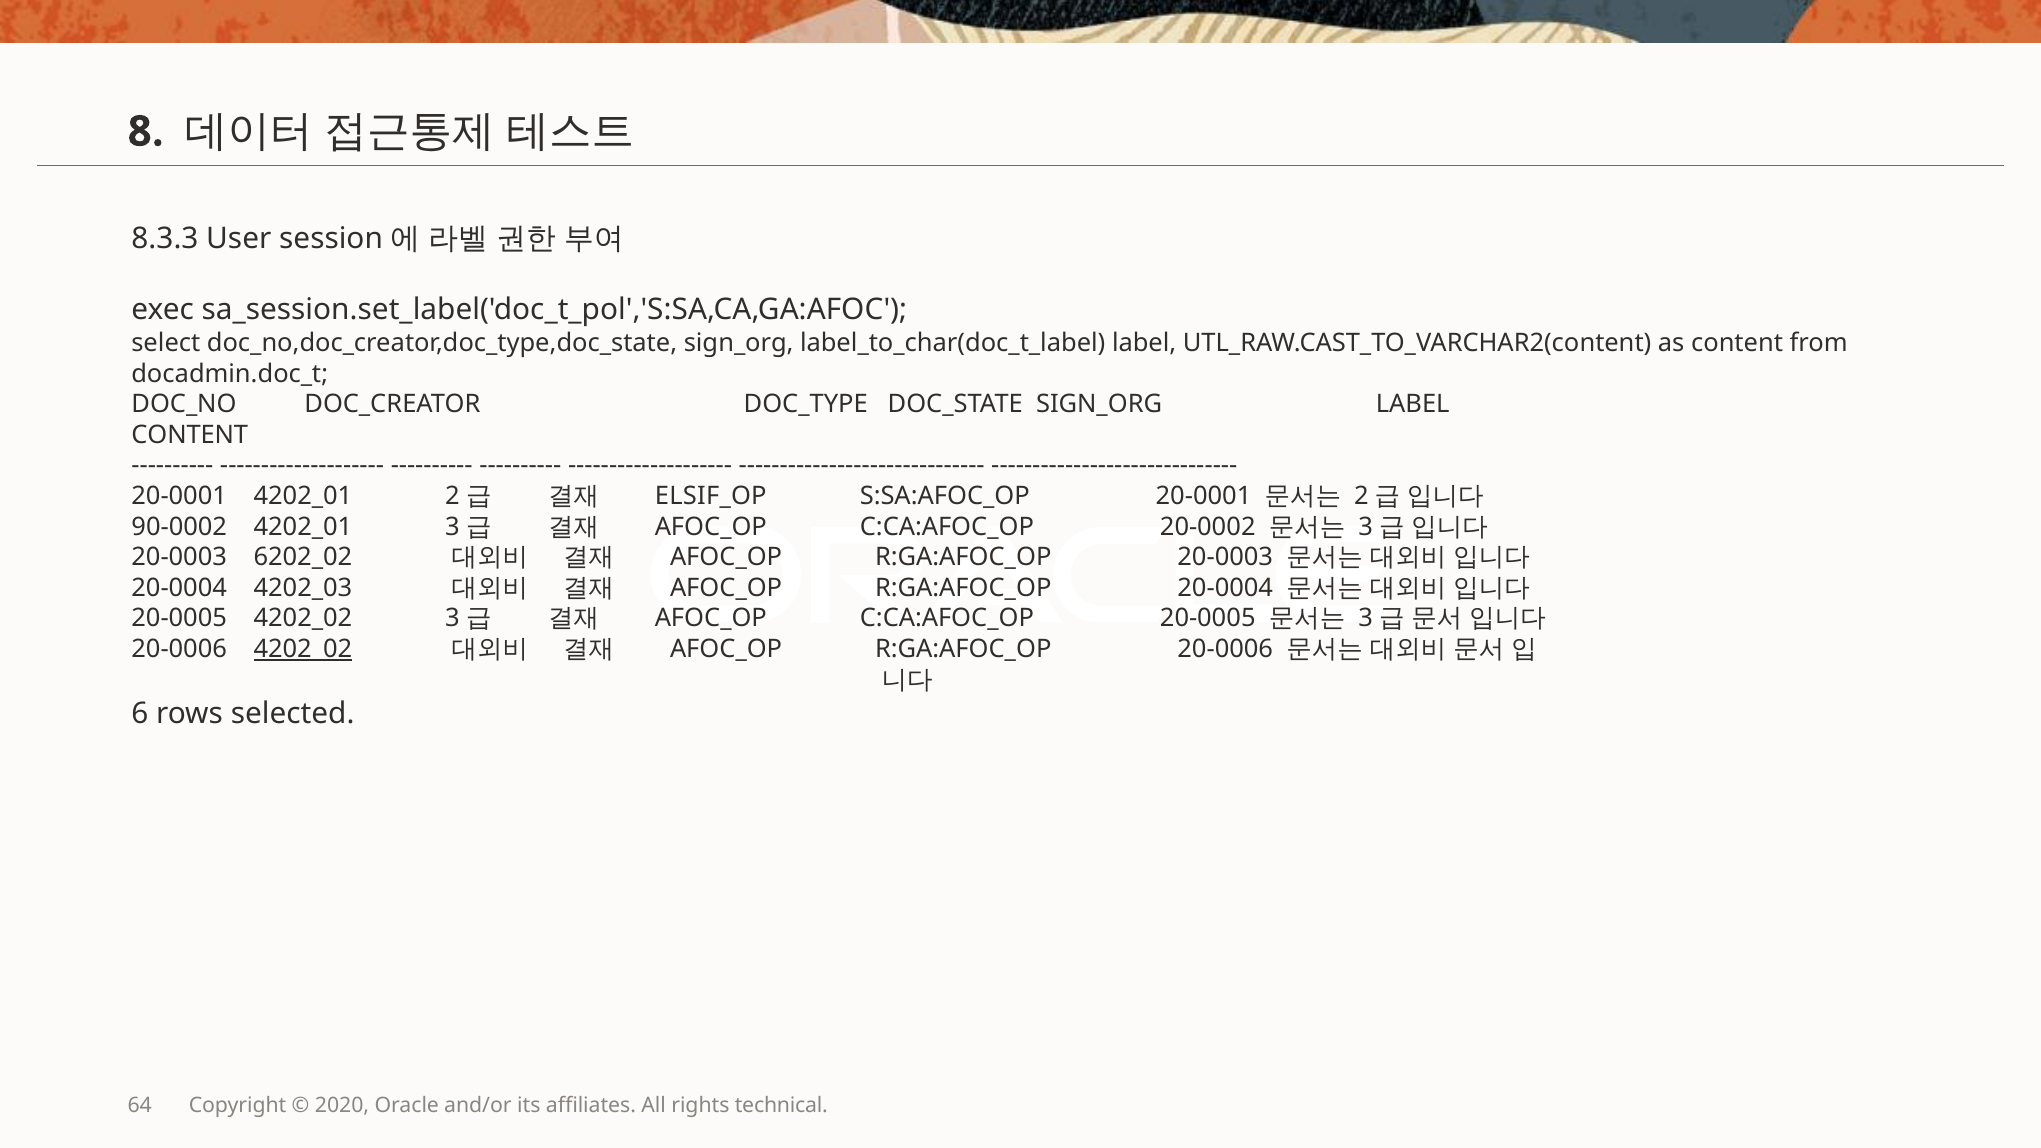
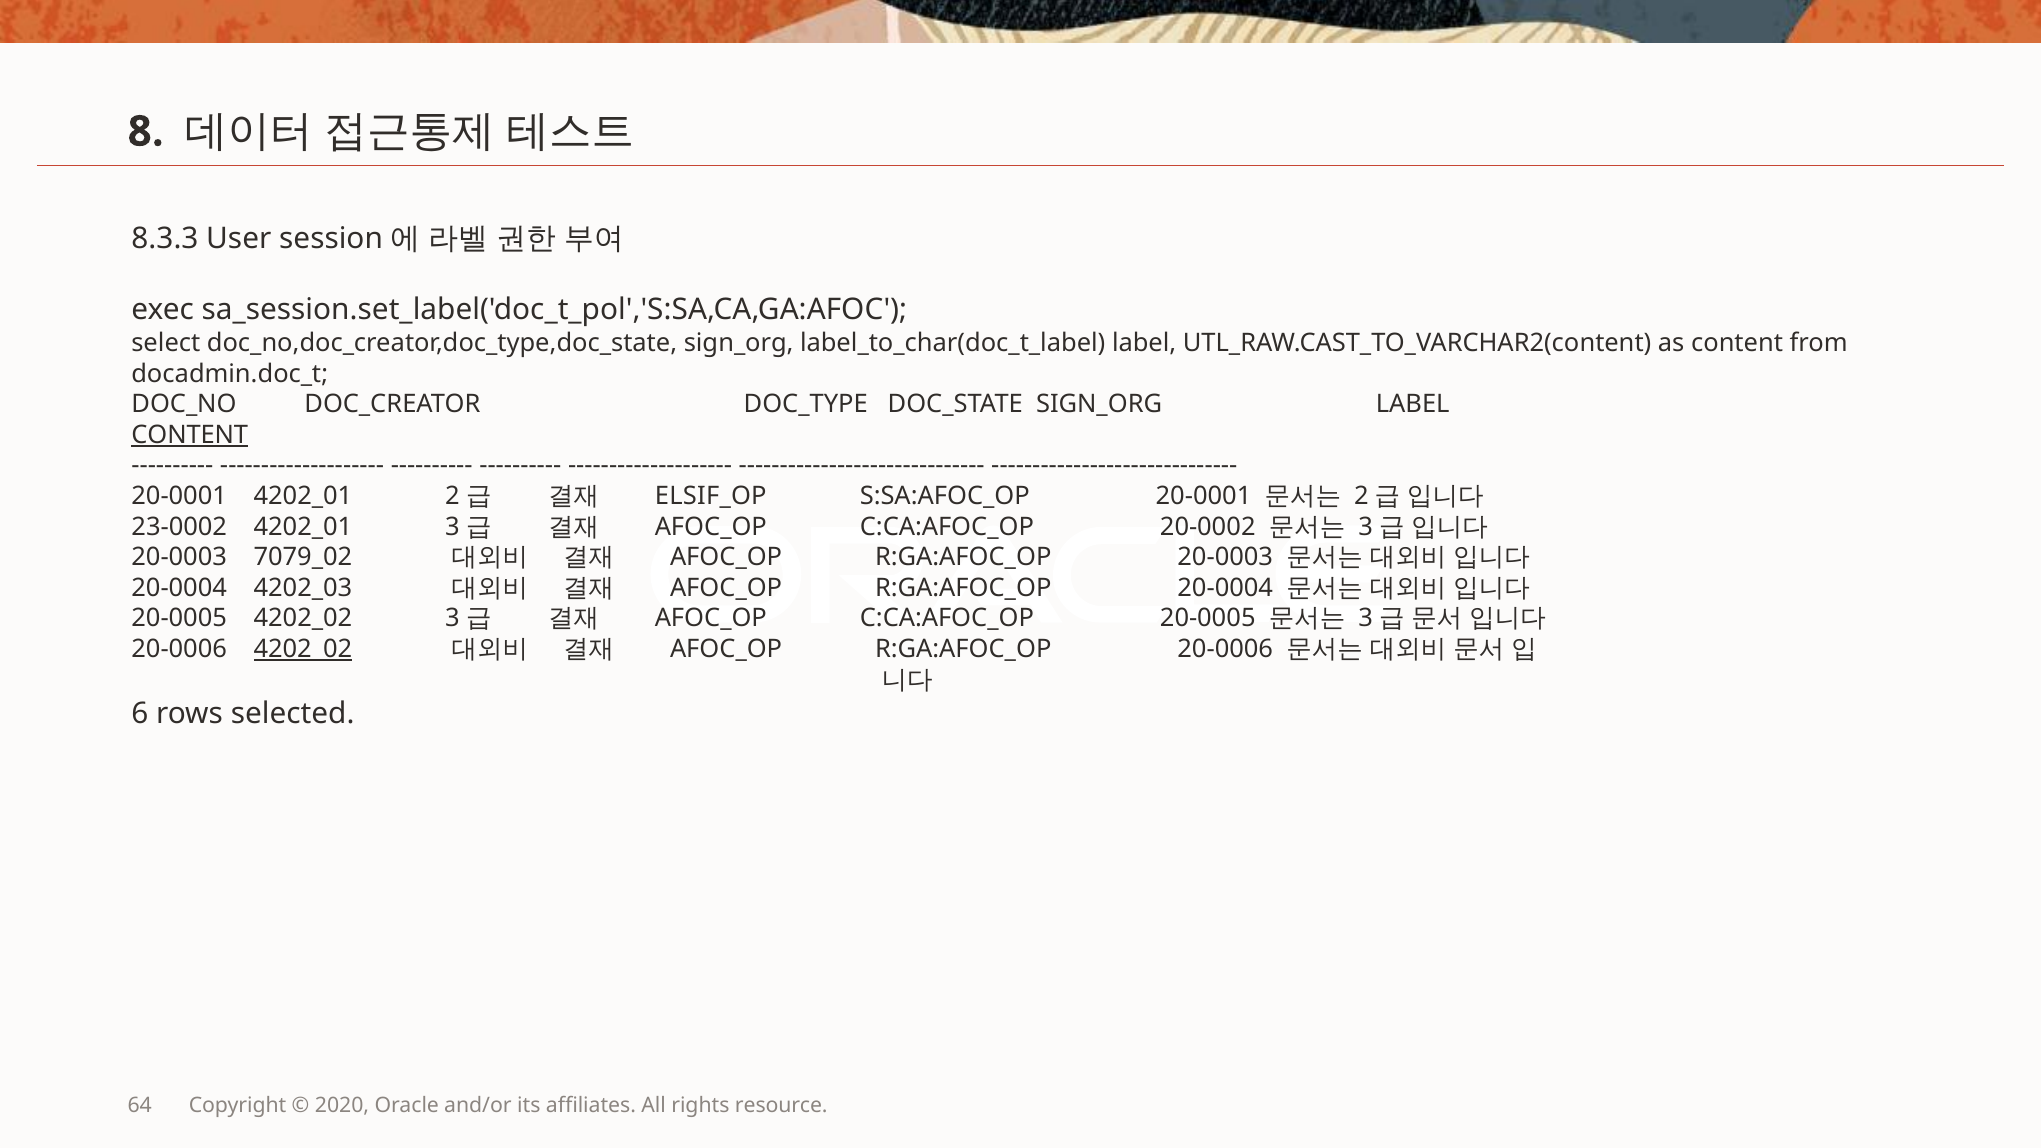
CONTENT underline: none -> present (190, 435)
90-0002: 90-0002 -> 23-0002 (179, 527)
6202_02: 6202_02 -> 7079_02 (303, 557)
technical: technical -> resource (781, 1106)
